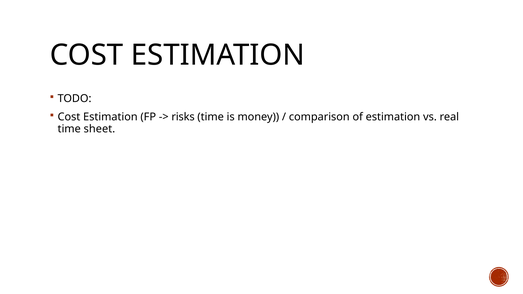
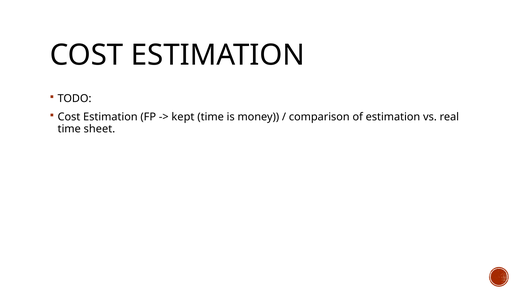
risks: risks -> kept (183, 117)
